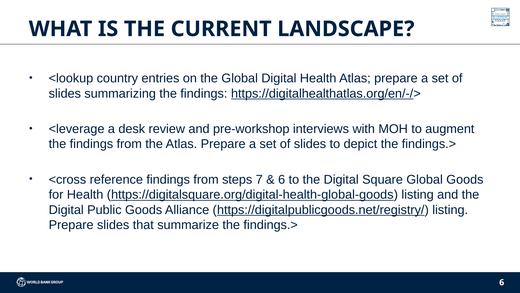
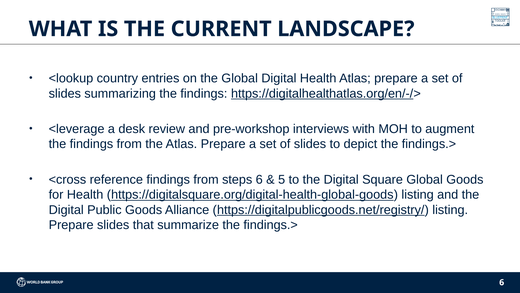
steps 7: 7 -> 6 (259, 179)
6: 6 -> 5 (282, 179)
